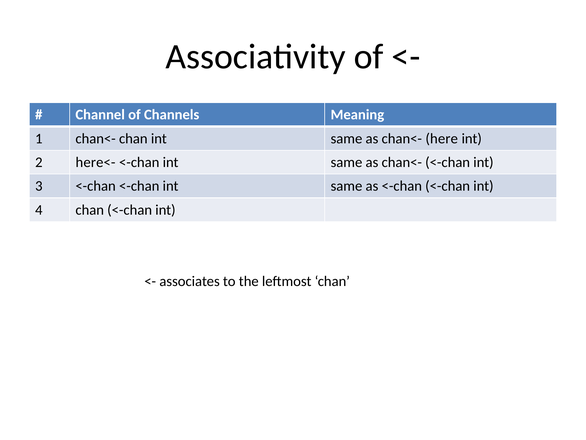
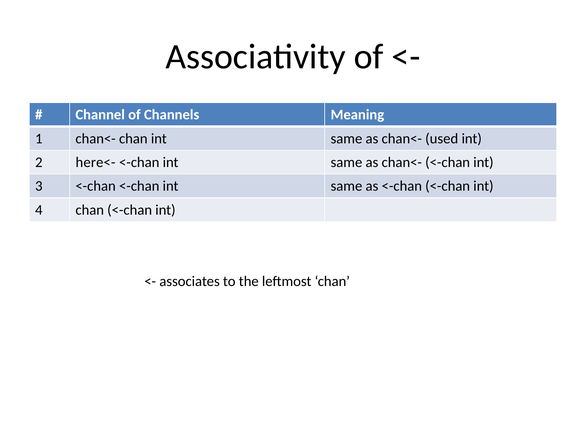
here: here -> used (442, 138)
